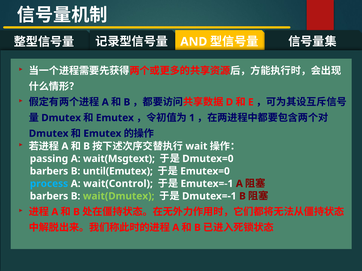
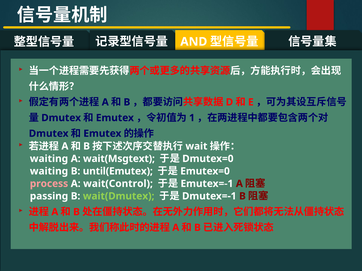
passing: passing -> waiting (49, 159)
barbers: barbers -> waiting (49, 171)
process colour: light blue -> pink (49, 184)
barbers: barbers -> passing (49, 196)
